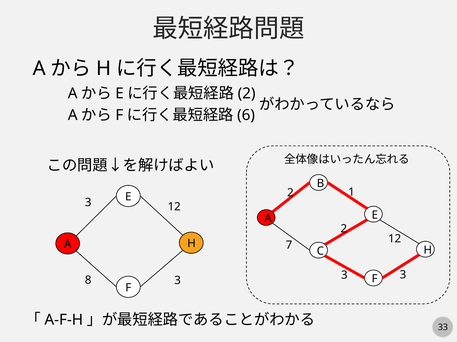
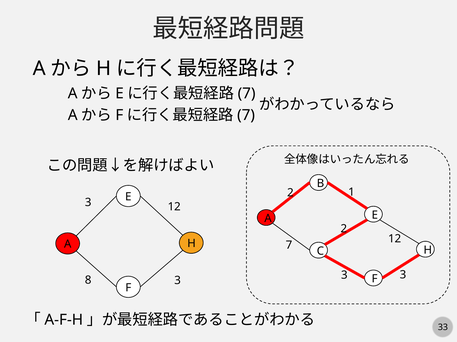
2: 2 -> 7 (247, 94)
6: 6 -> 7 (246, 115)
